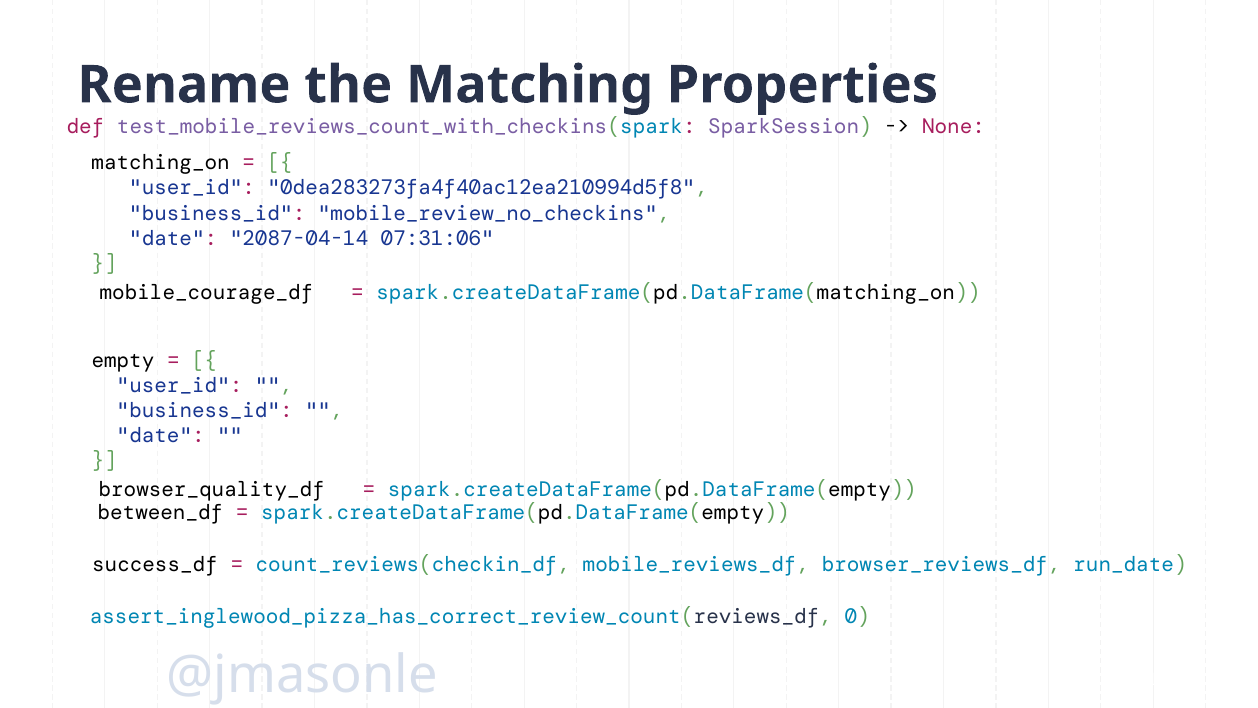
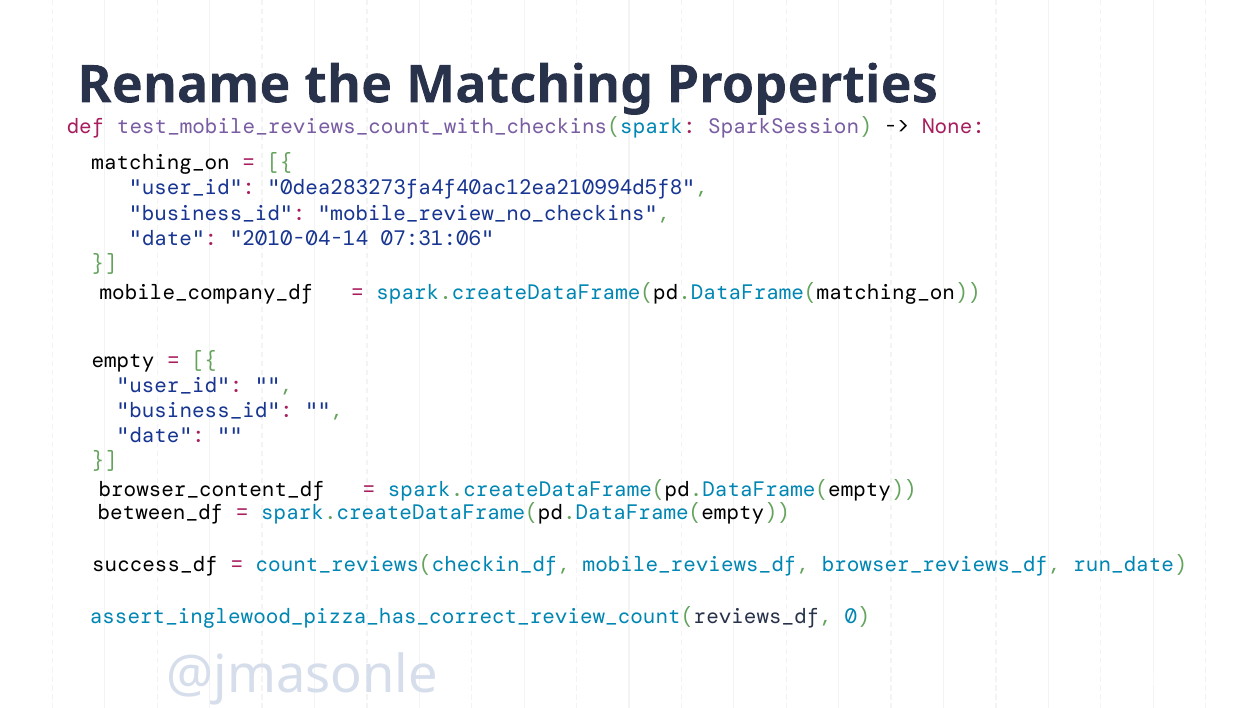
2087-04-14: 2087-04-14 -> 2010-04-14 (299, 238)
mobile_courage_df: mobile_courage_df -> mobile_company_df (206, 293)
browser_quality_df: browser_quality_df -> browser_content_df (212, 489)
